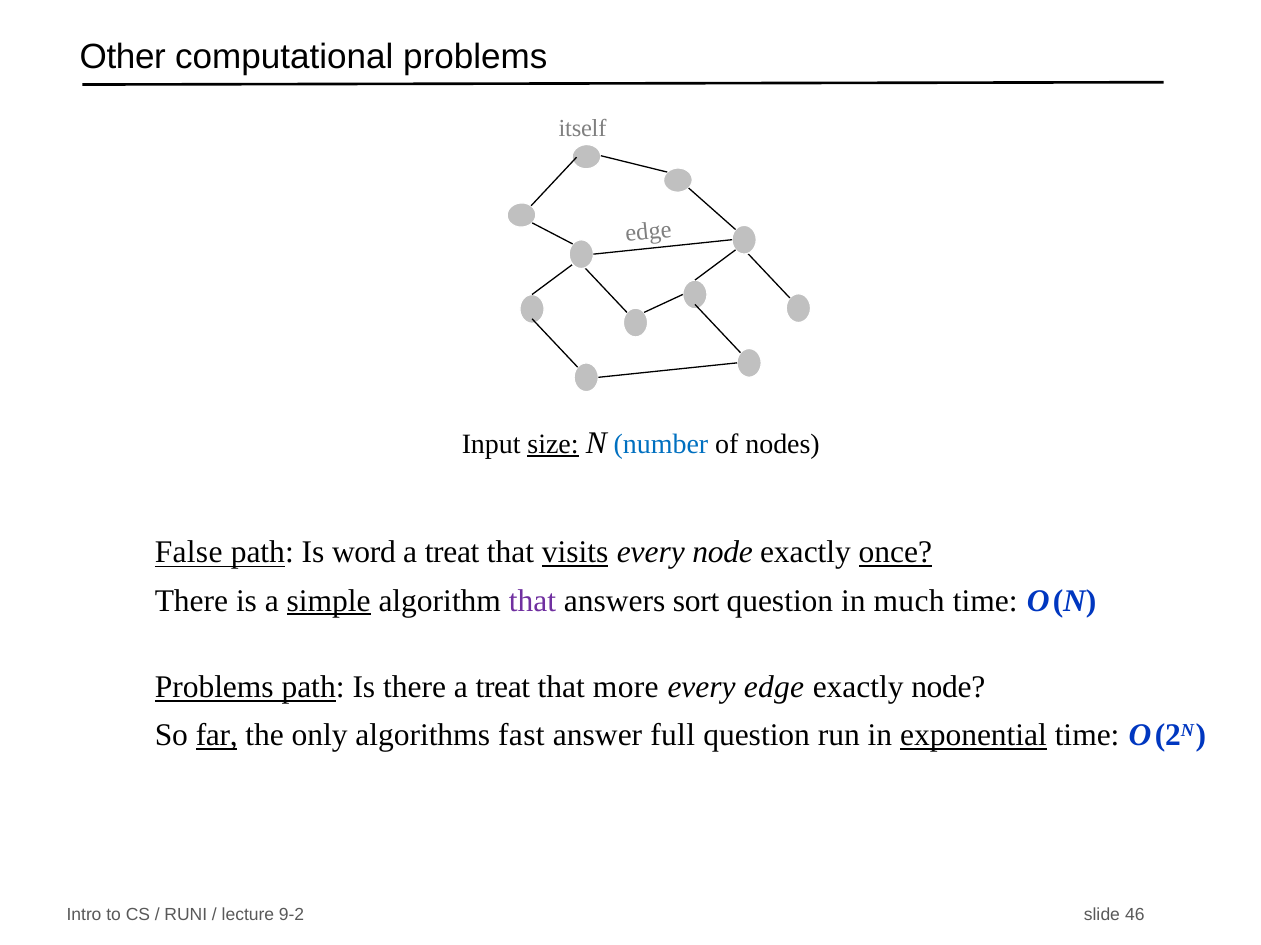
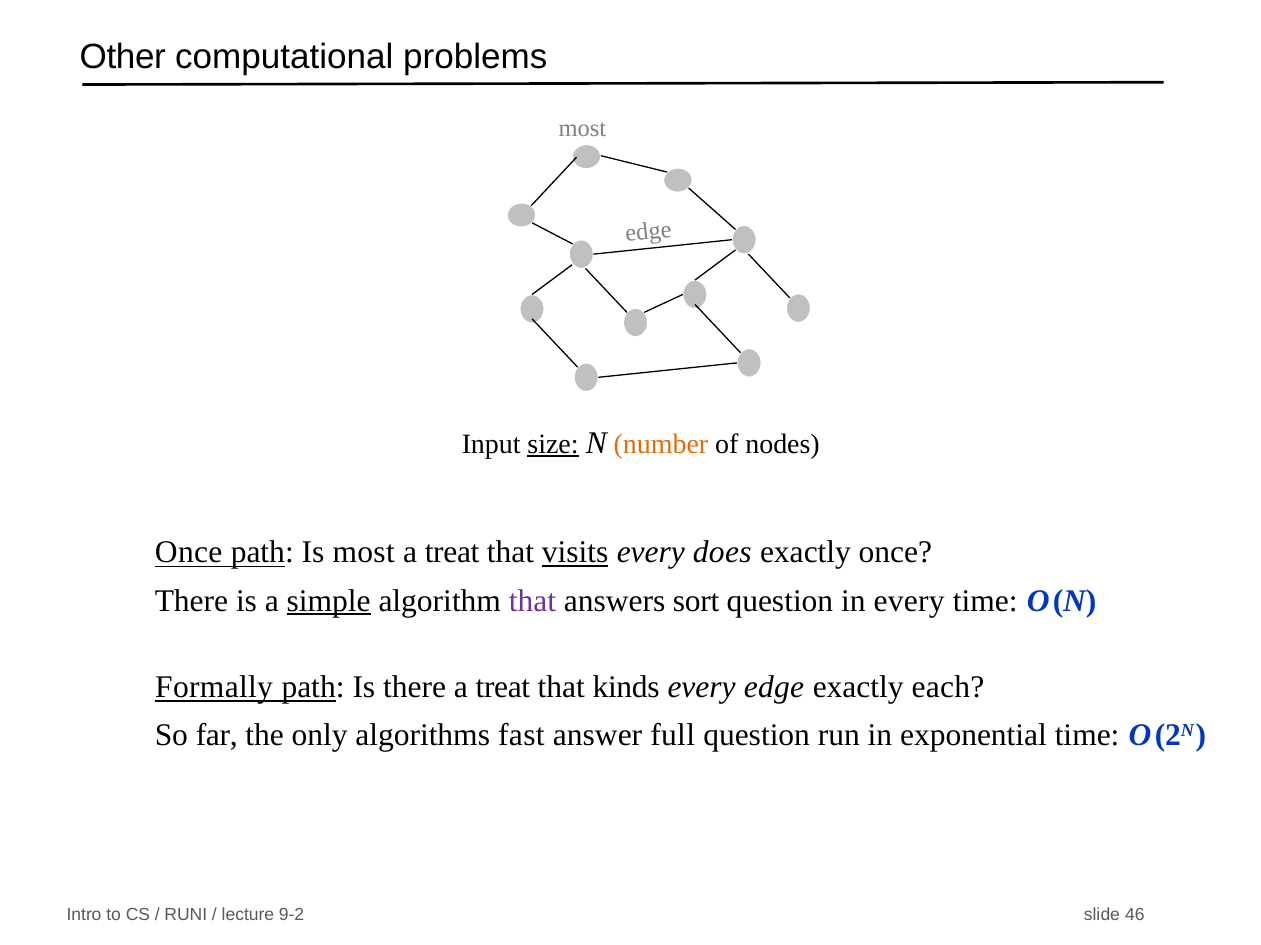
itself: itself -> most (582, 128)
number colour: blue -> orange (661, 444)
False: False -> Once (189, 553)
Is word: word -> most (364, 553)
every node: node -> does (722, 553)
once underline: present -> none (895, 553)
in much: much -> every (909, 601)
Problems: Problems -> Formally (214, 688)
more: more -> kinds (626, 688)
exactly node: node -> each (948, 688)
far underline: present -> none (217, 736)
exponential underline: present -> none (973, 736)
